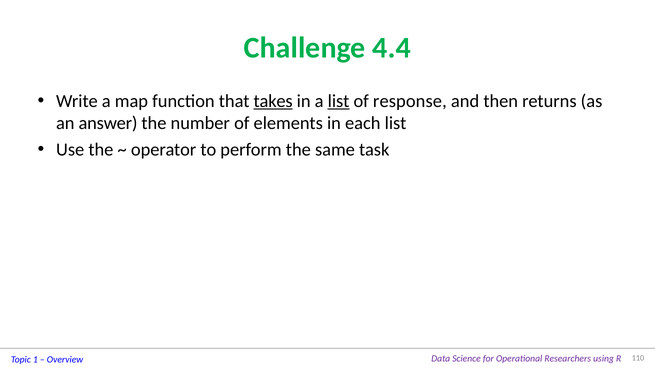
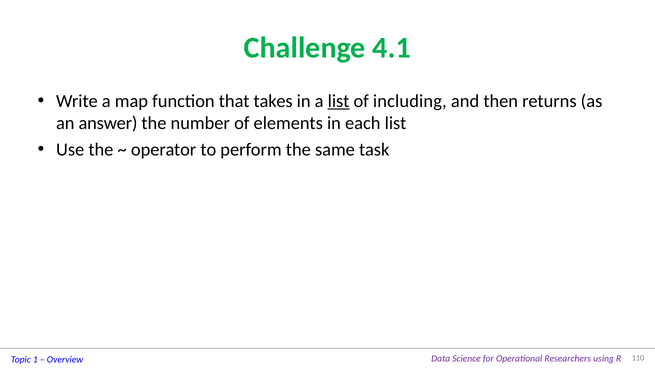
4.4: 4.4 -> 4.1 (392, 48)
takes underline: present -> none (273, 101)
response: response -> including (410, 101)
